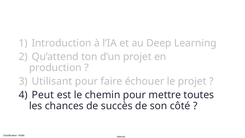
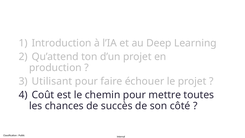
Peut: Peut -> Coût (43, 95)
